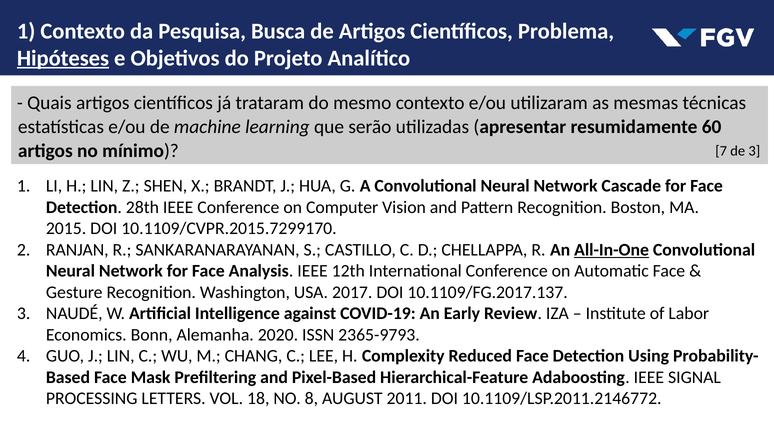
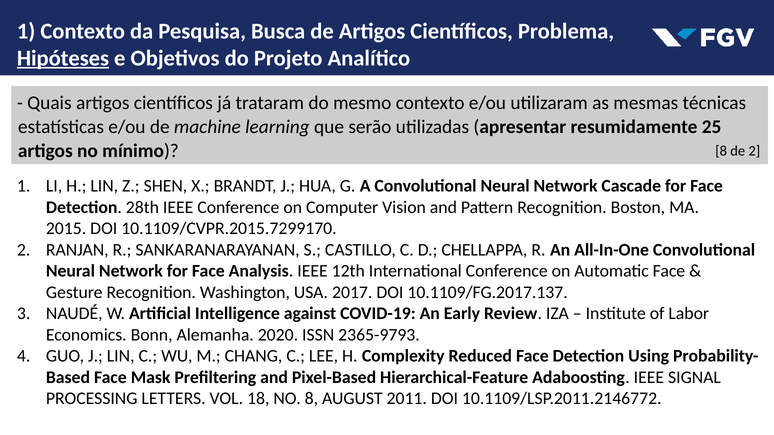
60: 60 -> 25 (712, 127)
7: 7 -> 8 (721, 151)
de 3: 3 -> 2 (754, 151)
All-In-One underline: present -> none (612, 250)
